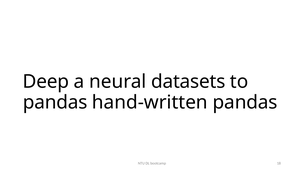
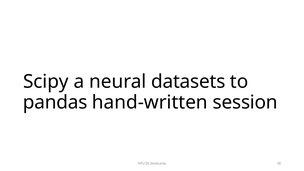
Deep: Deep -> Scipy (46, 82)
hand-written pandas: pandas -> session (245, 102)
